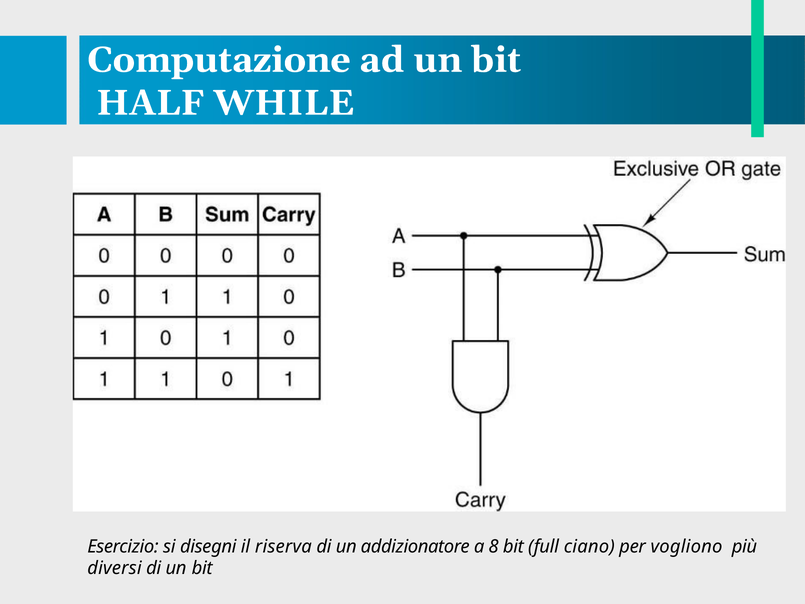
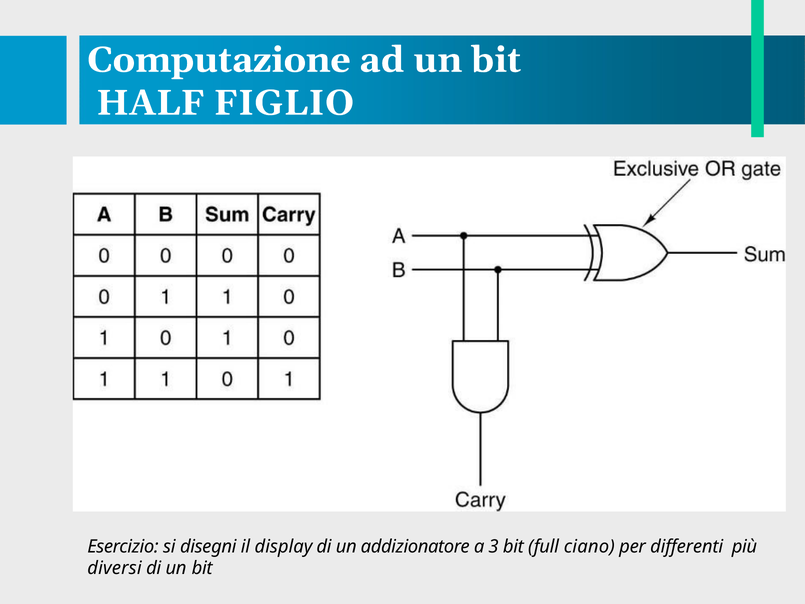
WHILE: WHILE -> FIGLIO (284, 103)
riserva: riserva -> display (283, 546)
8: 8 -> 3 (494, 546)
vogliono: vogliono -> differenti (687, 546)
